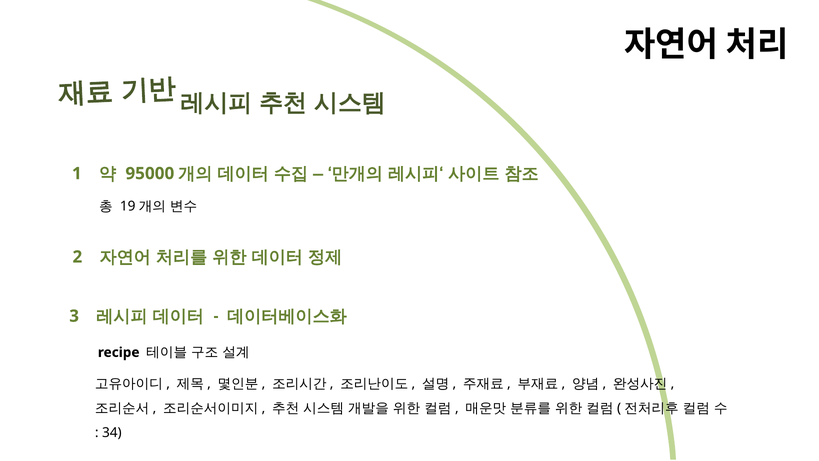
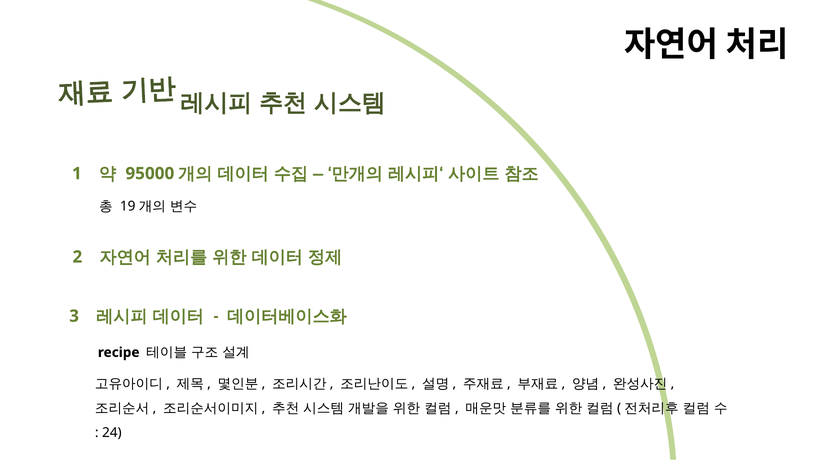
34: 34 -> 24 (112, 432)
